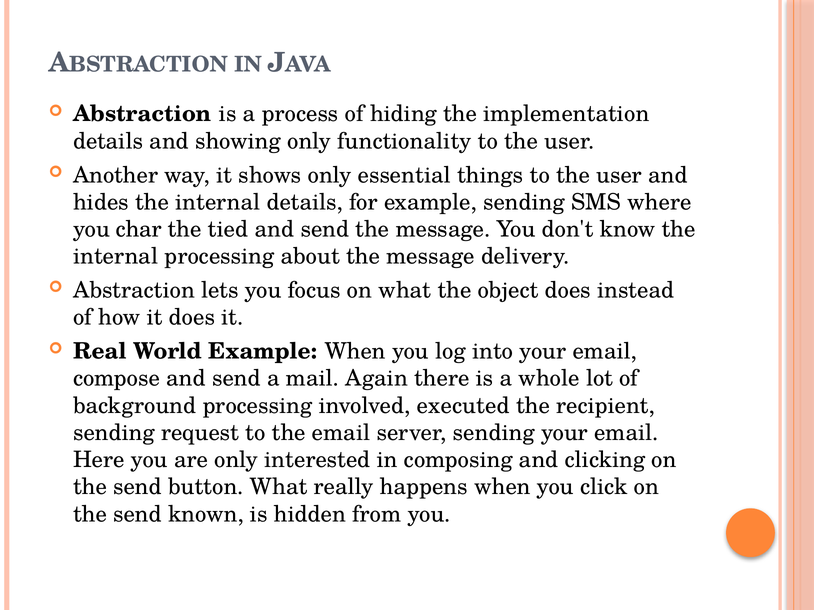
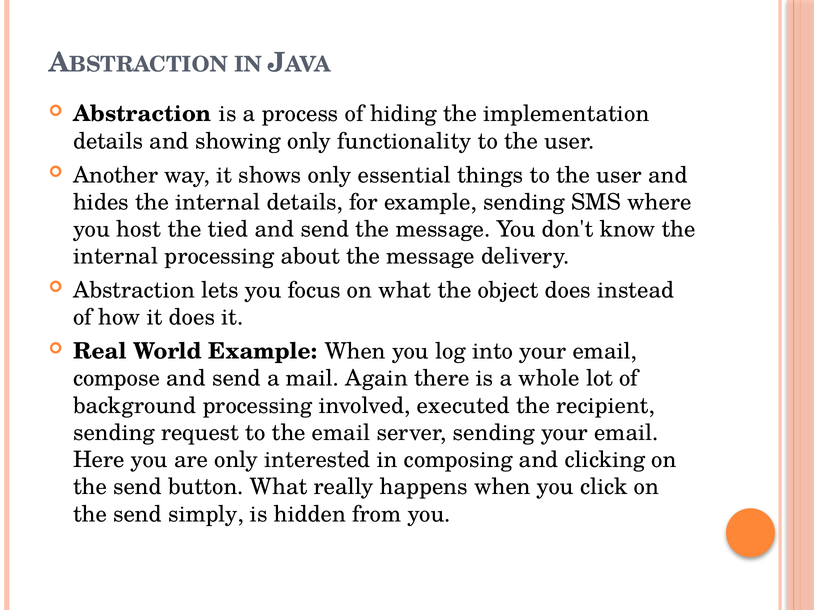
char: char -> host (139, 229)
known: known -> simply (206, 515)
